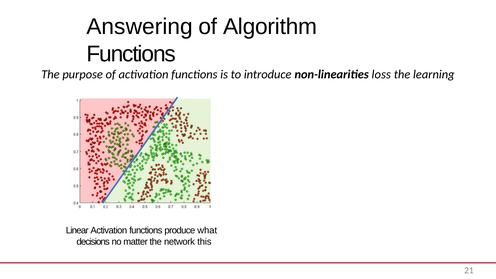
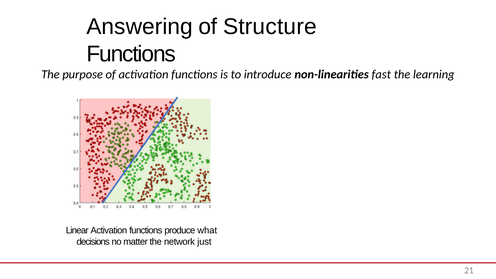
Algorithm: Algorithm -> Structure (270, 27)
loss: loss -> fast (381, 74)
this: this -> just (204, 242)
